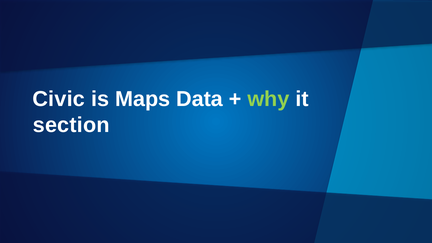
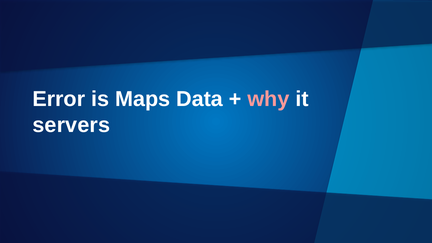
Civic: Civic -> Error (59, 99)
why colour: light green -> pink (269, 99)
section: section -> servers (71, 125)
